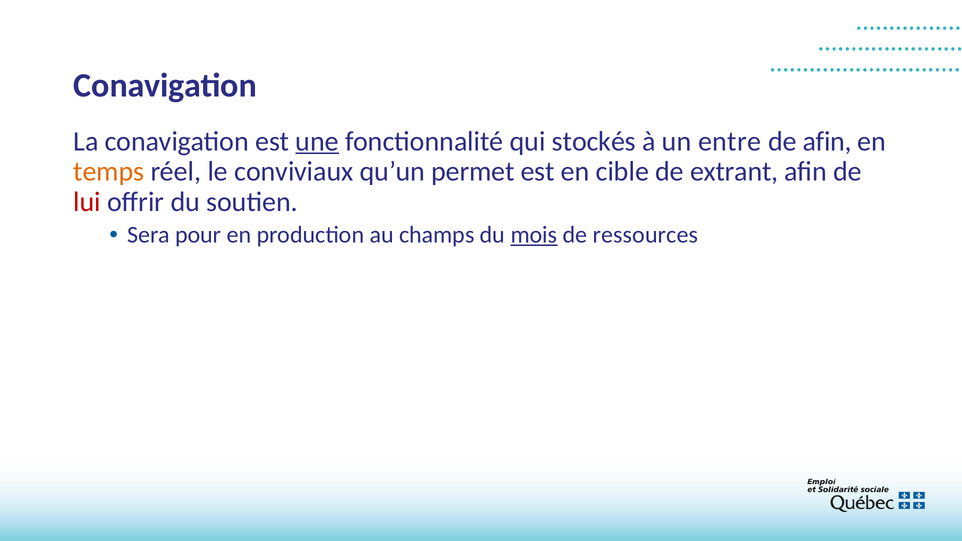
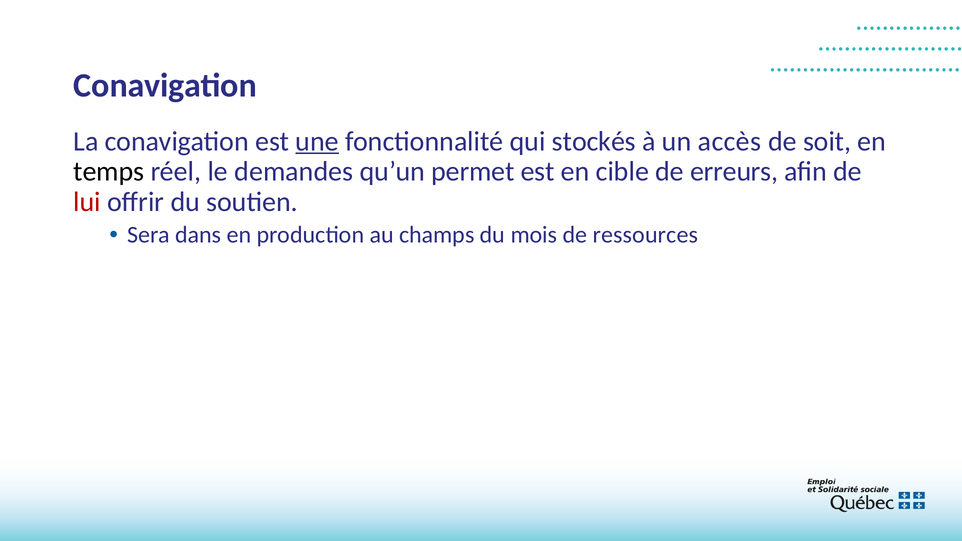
entre: entre -> accès (730, 141)
de afin: afin -> soit (827, 141)
temps colour: orange -> black (109, 172)
conviviaux: conviviaux -> demandes (294, 172)
extrant: extrant -> erreurs (734, 172)
pour: pour -> dans (198, 235)
mois underline: present -> none (534, 235)
